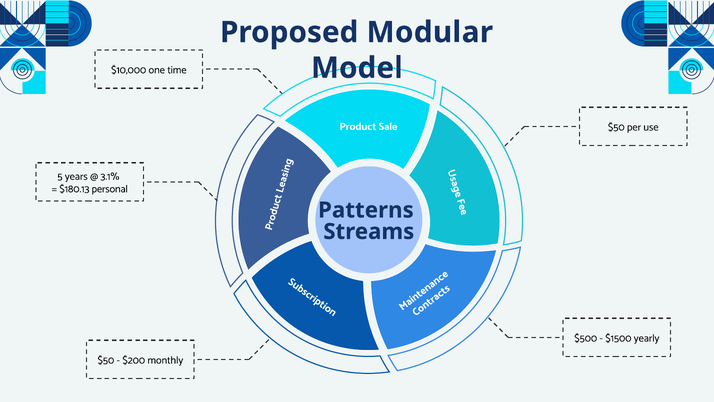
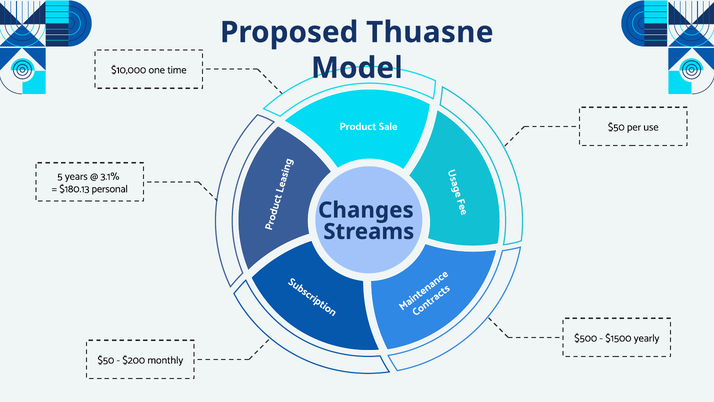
Modular: Modular -> Thuasne (430, 32)
Patterns: Patterns -> Changes (366, 210)
